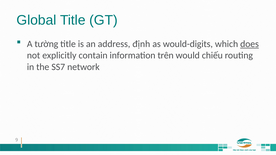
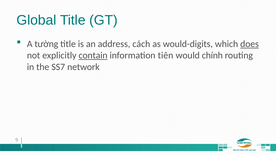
định: định -> cách (141, 44)
contain underline: none -> present (93, 56)
trên: trên -> tiên (166, 56)
chiếu: chiếu -> chính (212, 56)
